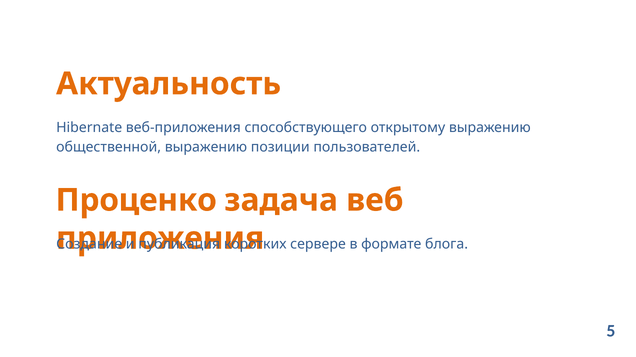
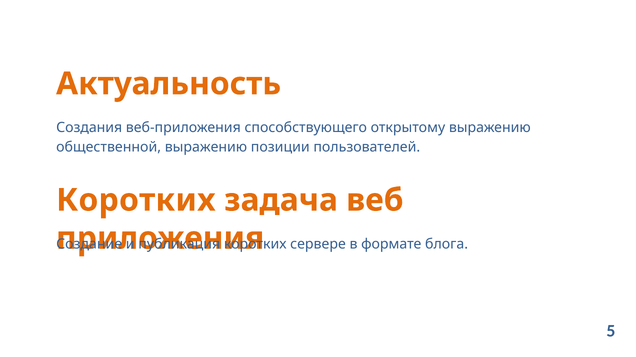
Hibernate: Hibernate -> Создания (89, 128)
Проценко: Проценко -> Коротких (136, 201)
